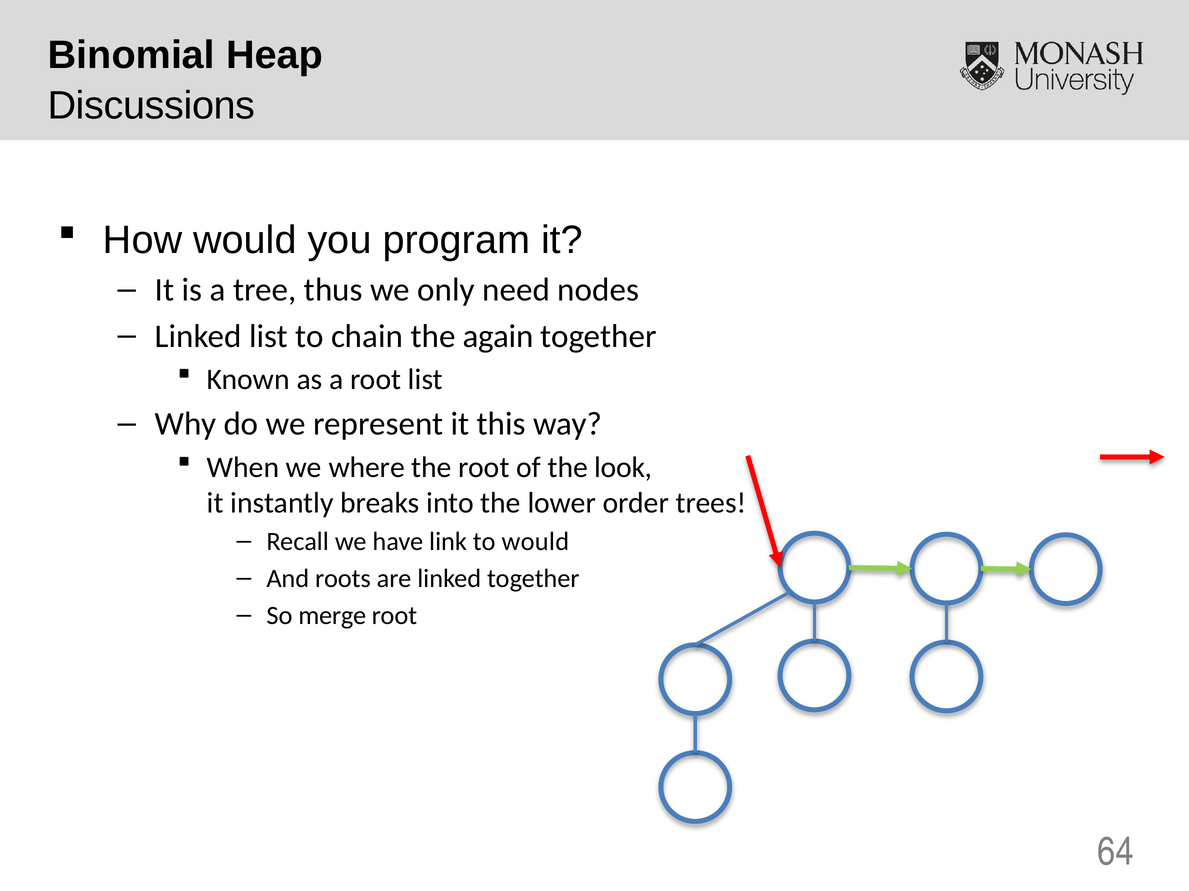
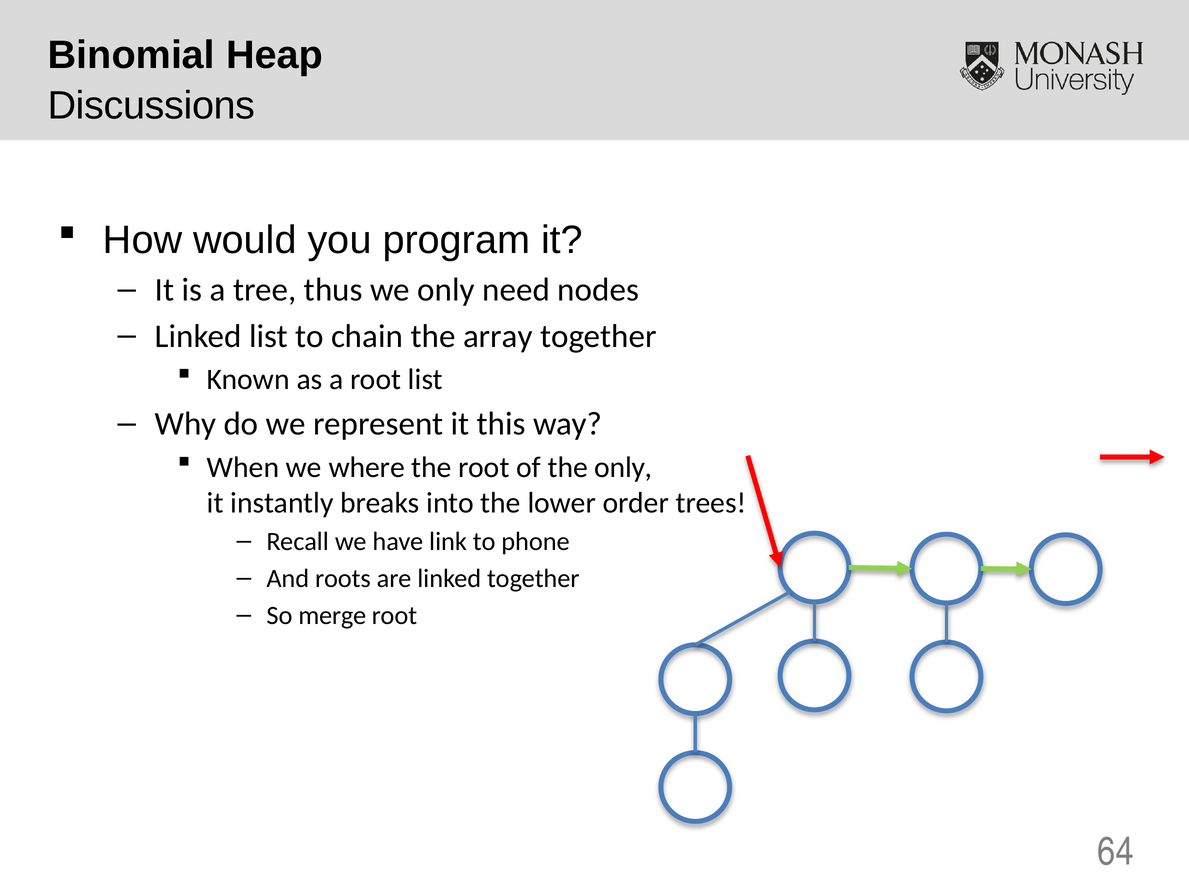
again: again -> array (498, 336)
the look: look -> only (623, 468)
to would: would -> phone (536, 542)
